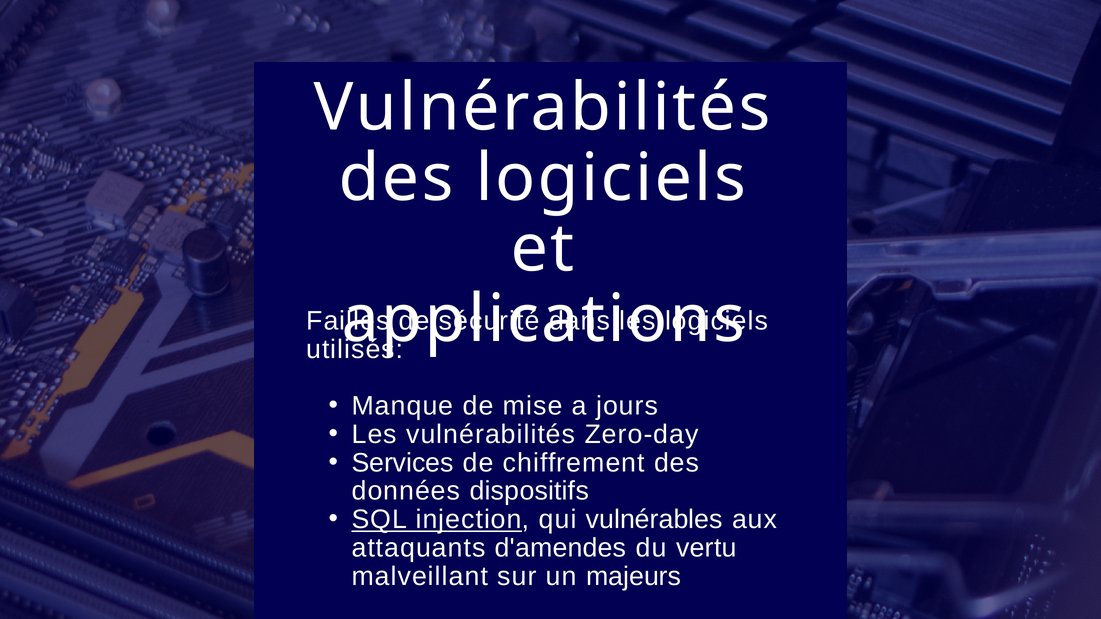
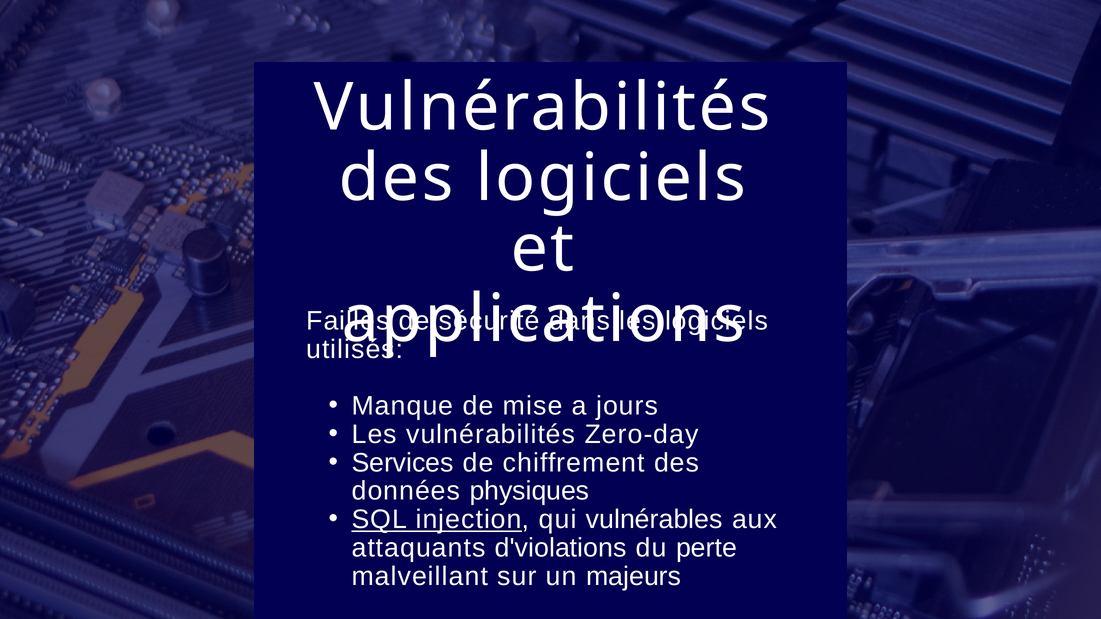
dispositifs: dispositifs -> physiques (529, 491)
d'amendes: d'amendes -> d'violations (561, 548)
vertu: vertu -> perte (707, 548)
